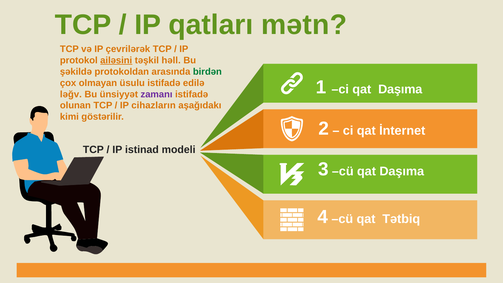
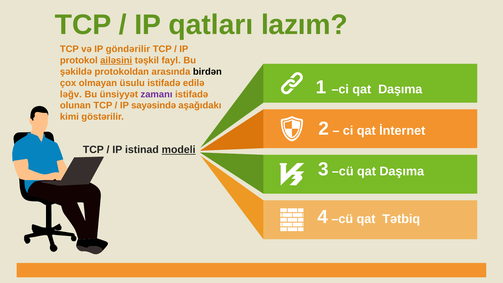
mətn: mətn -> lazım (304, 25)
çevrilərək: çevrilərək -> göndərilir (128, 49)
həll: həll -> fayl (171, 60)
birdən colour: green -> black (207, 72)
cihazların: cihazların -> sayəsində (154, 106)
modeli underline: none -> present (179, 150)
